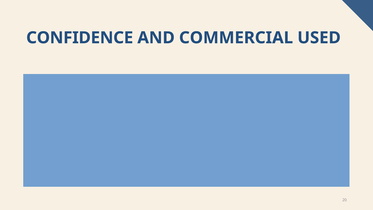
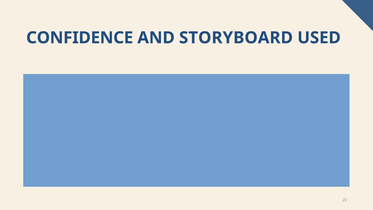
COMMERCIAL: COMMERCIAL -> STORYBOARD (236, 38)
